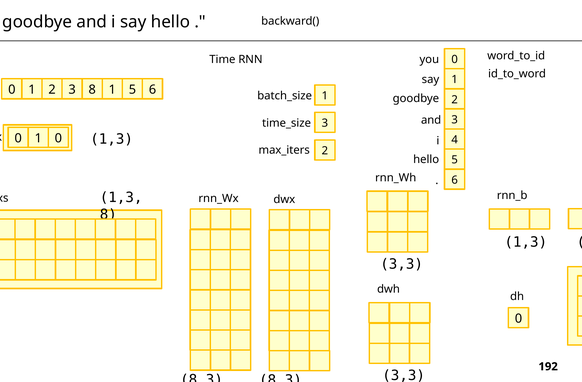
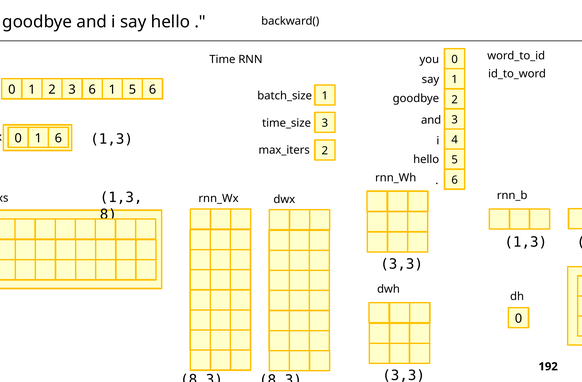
3 8: 8 -> 6 (92, 90)
1 0: 0 -> 6 (58, 138)
